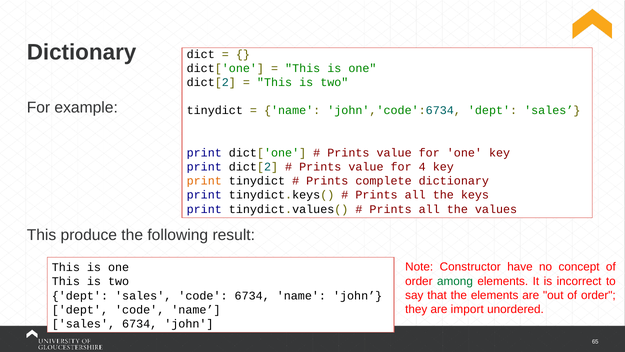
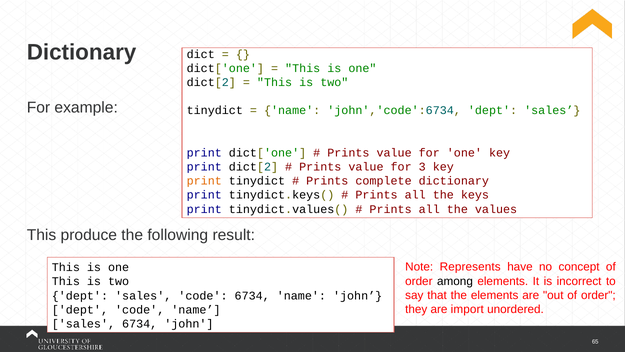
4: 4 -> 3 (422, 167)
Constructor: Constructor -> Represents (470, 267)
among colour: green -> black (455, 281)
